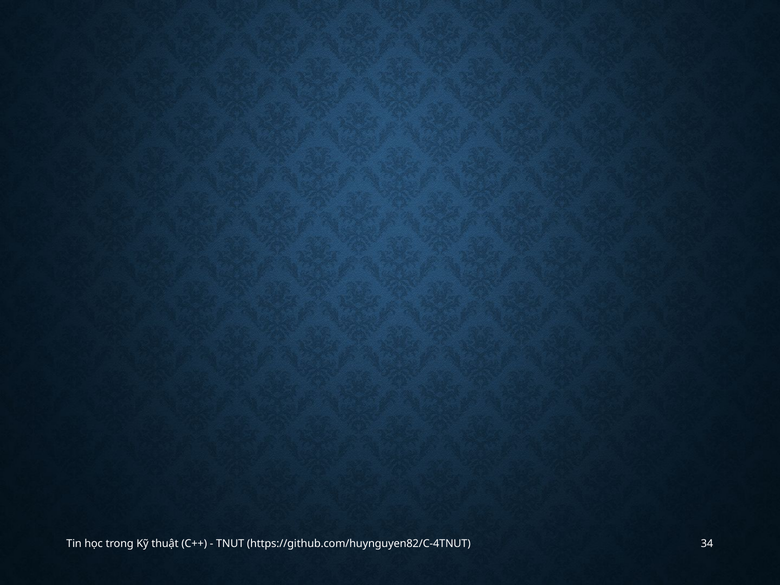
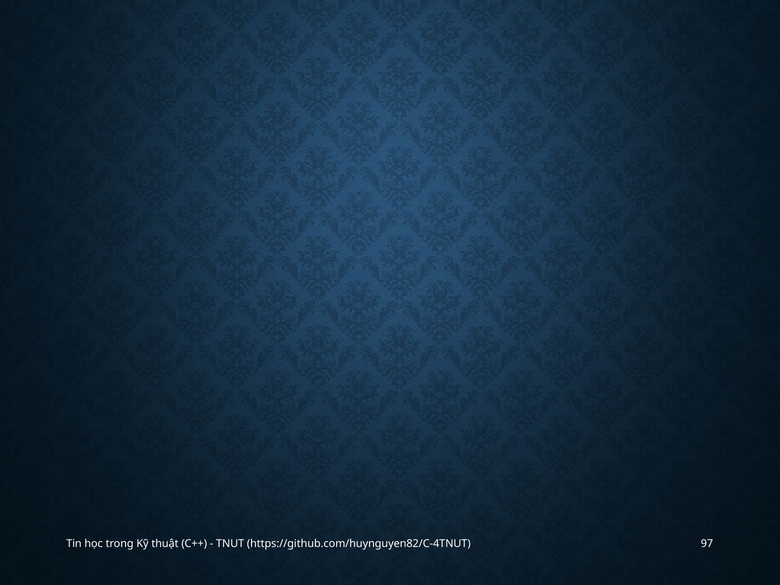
34: 34 -> 97 (707, 544)
